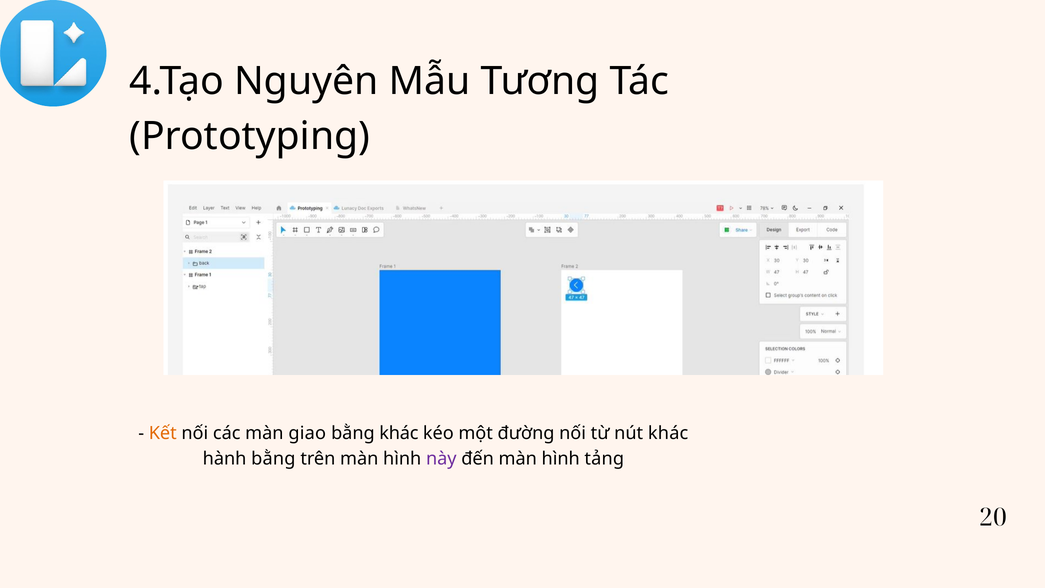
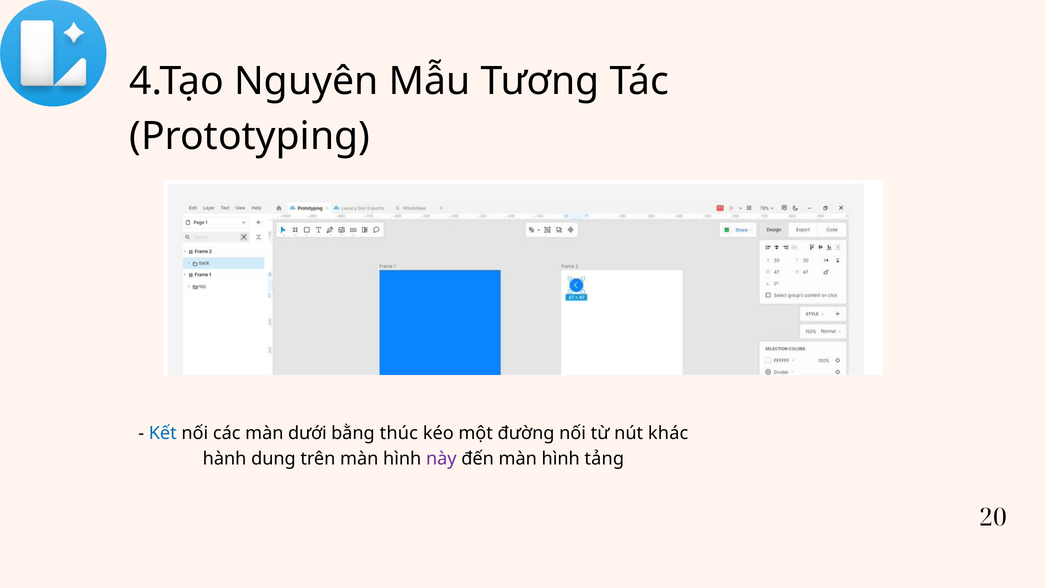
Kết colour: orange -> blue (163, 433)
giao: giao -> dưới (307, 433)
bằng khác: khác -> thúc (399, 433)
hành bằng: bằng -> dụng (273, 458)
